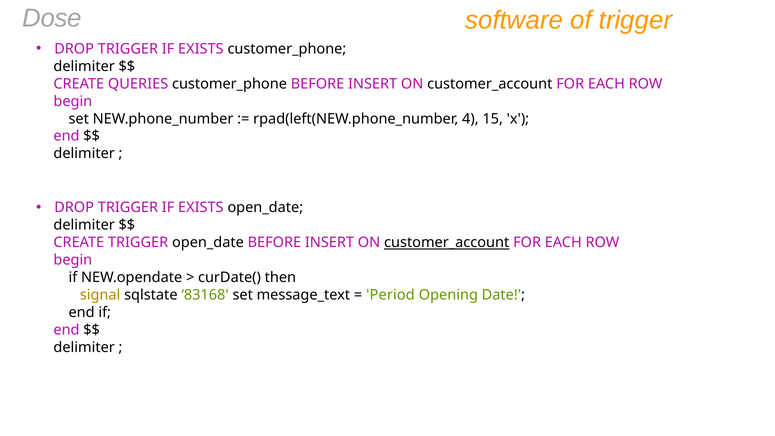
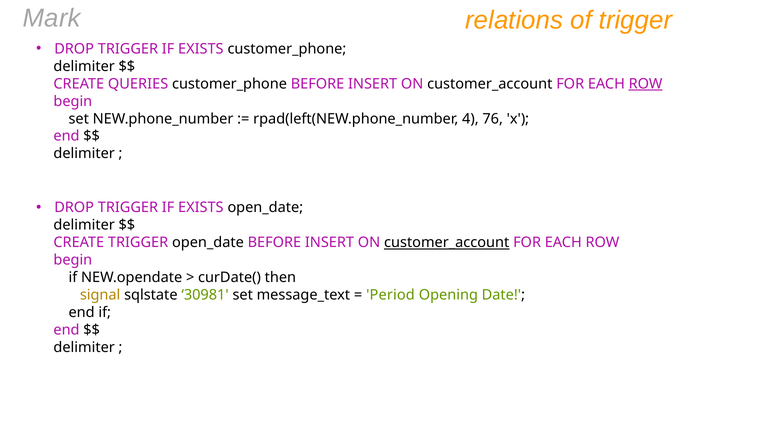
Dose: Dose -> Mark (52, 18)
software: software -> relations (514, 20)
ROW underline: none -> present (646, 84)
15: 15 -> 76 (493, 119)
83168: 83168 -> 30981 (205, 295)
